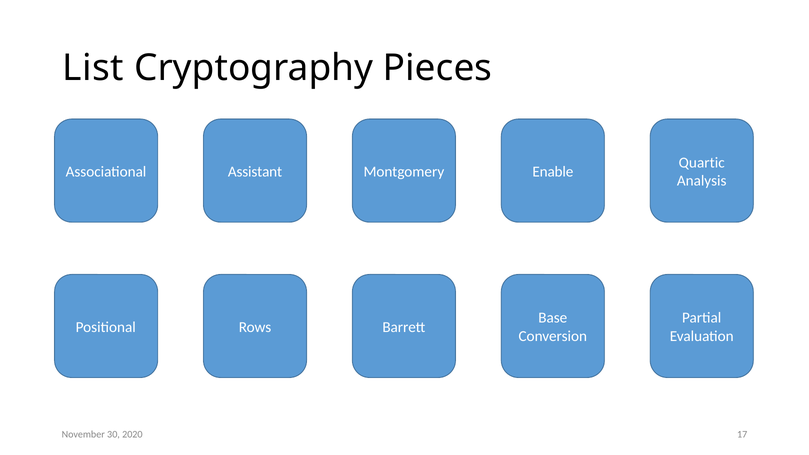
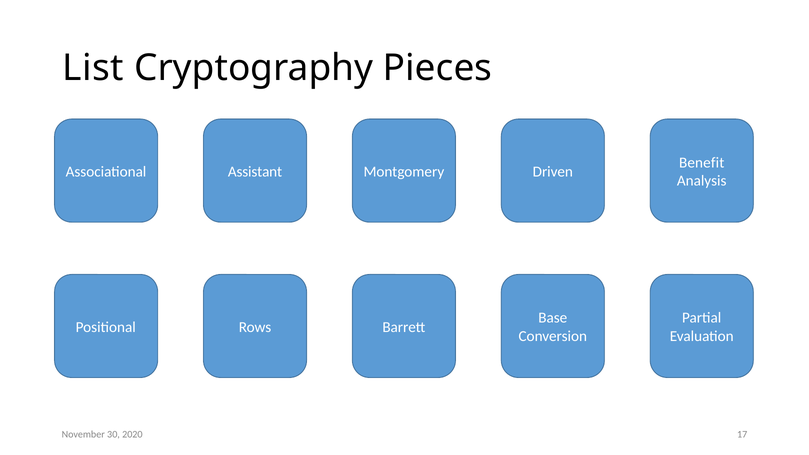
Quartic: Quartic -> Benefit (702, 163)
Enable: Enable -> Driven (553, 172)
